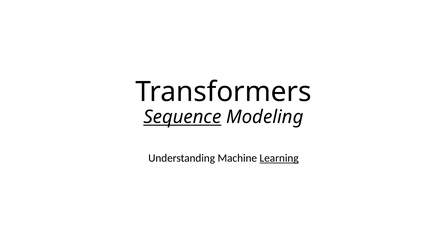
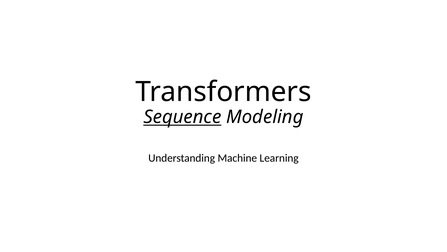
Learning underline: present -> none (279, 158)
